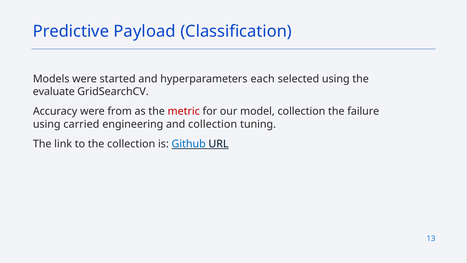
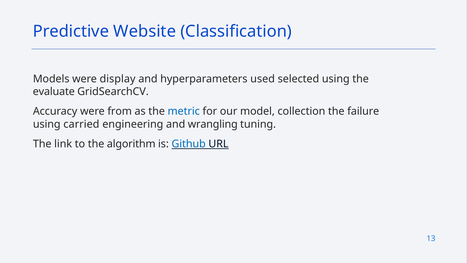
Payload: Payload -> Website (145, 31)
started: started -> display (118, 79)
each: each -> used (263, 79)
metric colour: red -> blue (184, 111)
and collection: collection -> wrangling (213, 124)
the collection: collection -> algorithm (131, 144)
